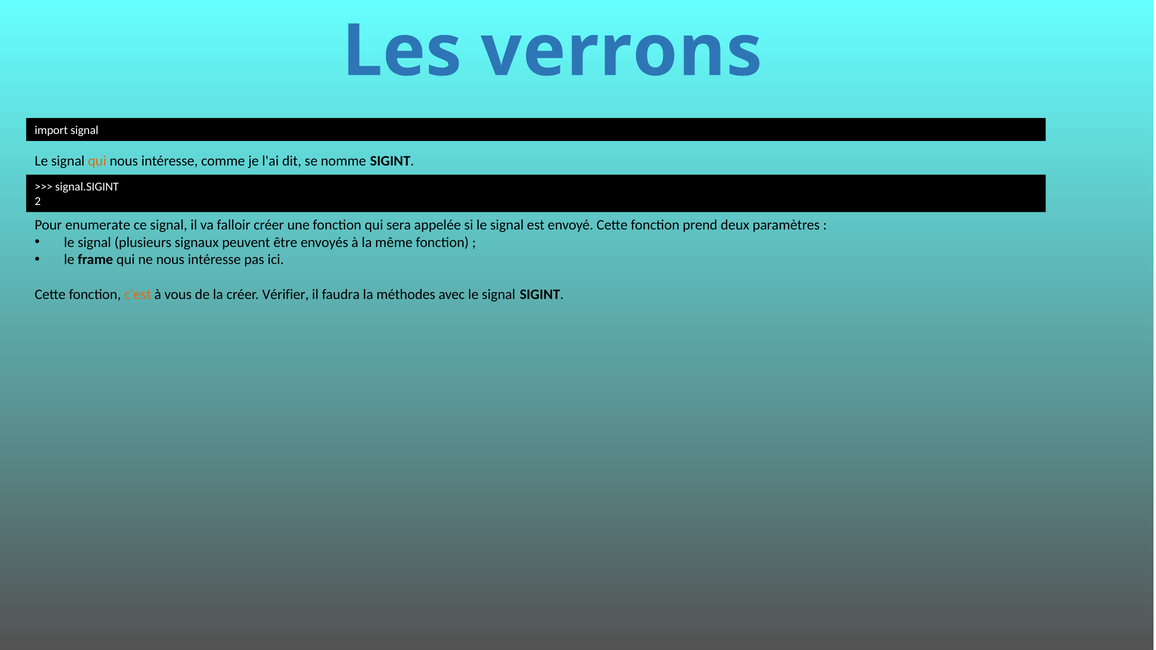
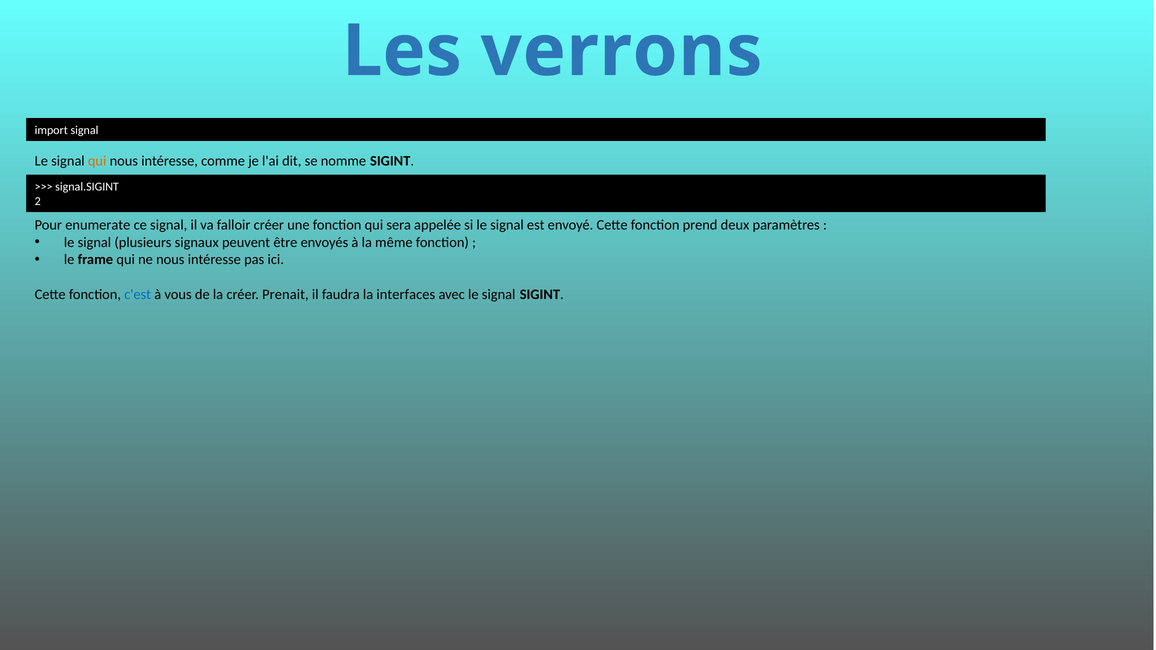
c'est colour: orange -> blue (138, 294)
Vérifier: Vérifier -> Prenait (285, 294)
méthodes: méthodes -> interfaces (406, 294)
